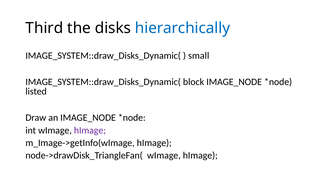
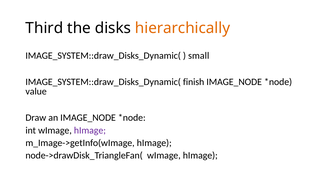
hierarchically colour: blue -> orange (183, 28)
block: block -> finish (194, 82)
listed: listed -> value (36, 91)
